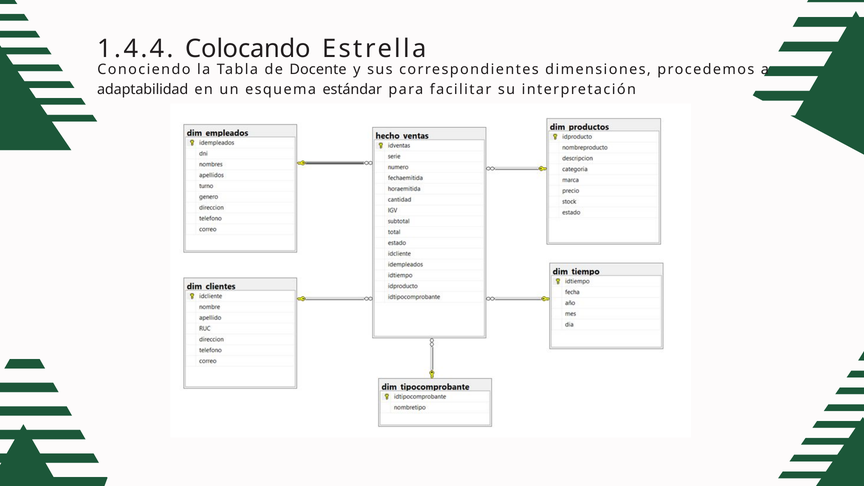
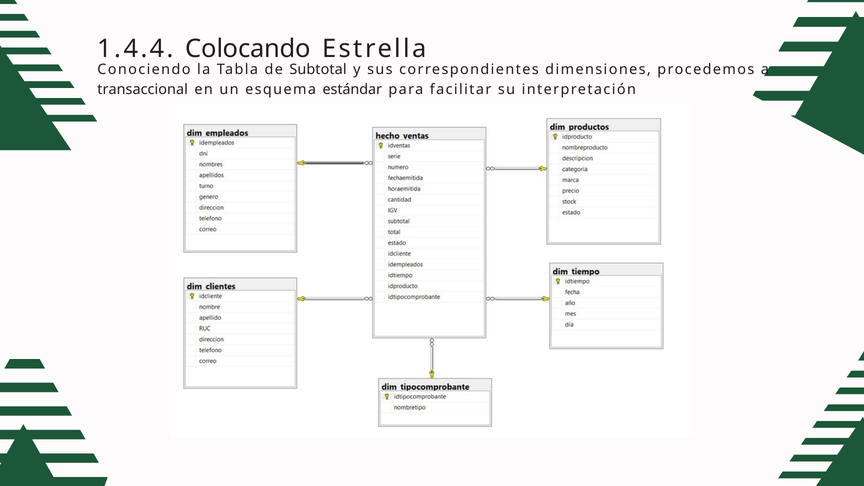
Docente: Docente -> Subtotal (318, 70)
adaptabilidad: adaptabilidad -> transaccional (143, 90)
